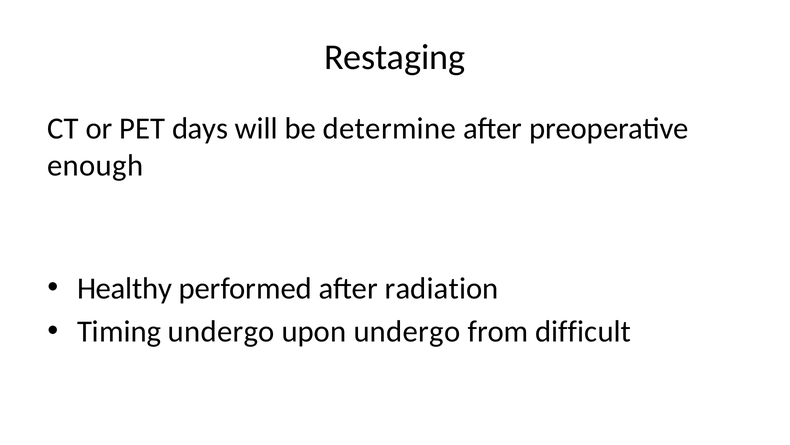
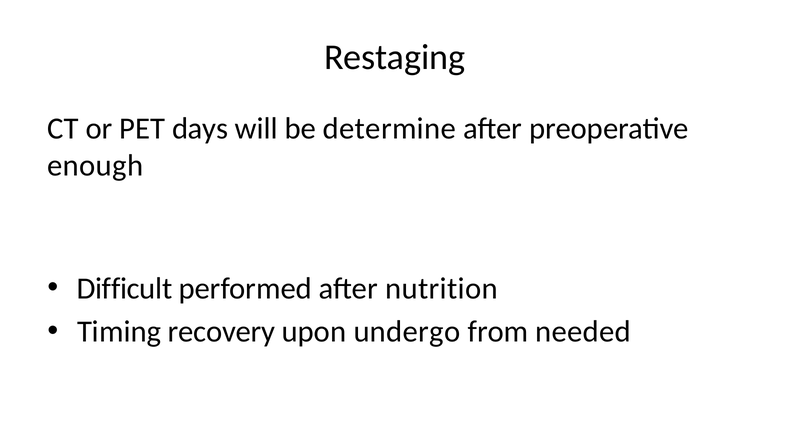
Healthy: Healthy -> Difficult (124, 288)
radiation: radiation -> nutrition (442, 288)
Timing undergo: undergo -> recovery (222, 331)
difficult: difficult -> needed (583, 331)
